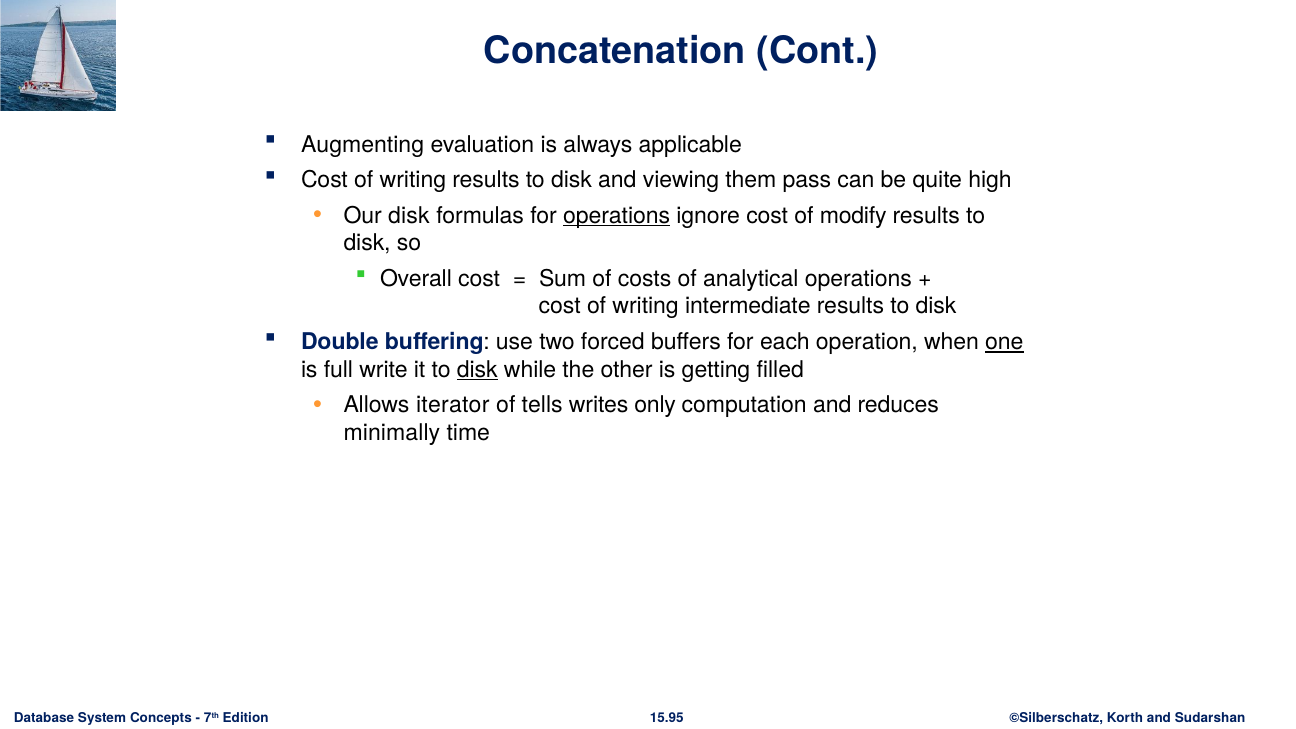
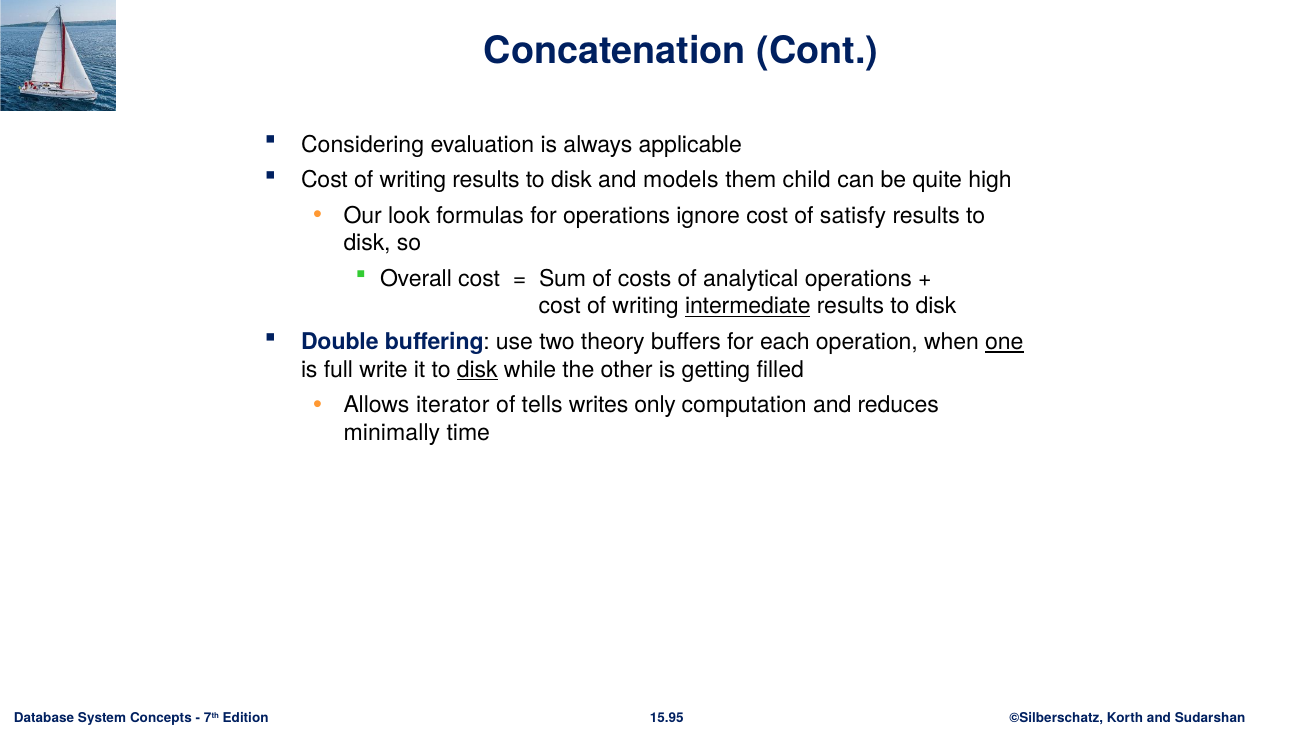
Augmenting: Augmenting -> Considering (363, 145)
viewing: viewing -> models (681, 180)
pass: pass -> child (807, 180)
Our disk: disk -> look (409, 216)
operations underline: present -> none (617, 216)
modify: modify -> satisfy (853, 216)
intermediate underline: none -> present (748, 306)
forced: forced -> theory (613, 342)
